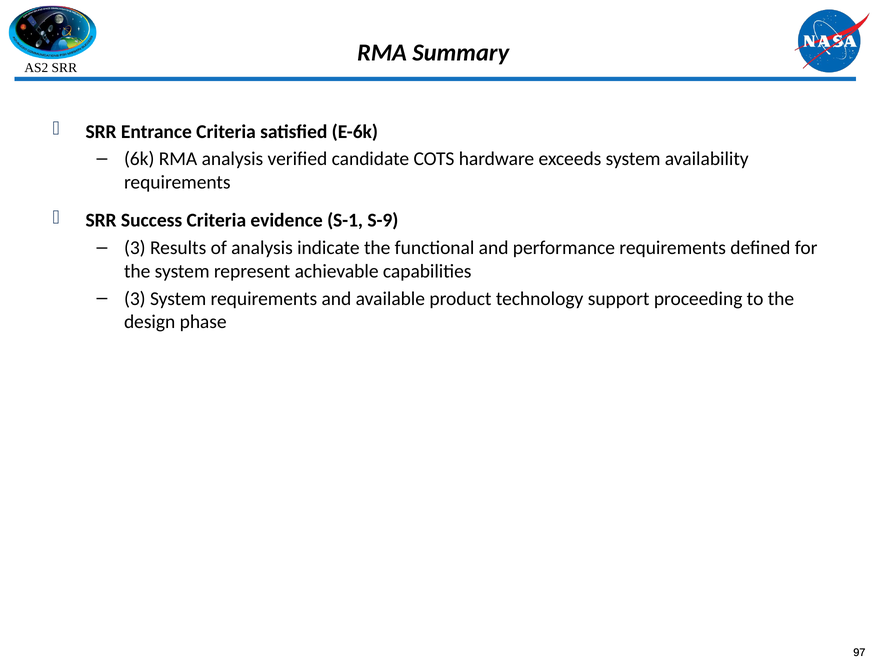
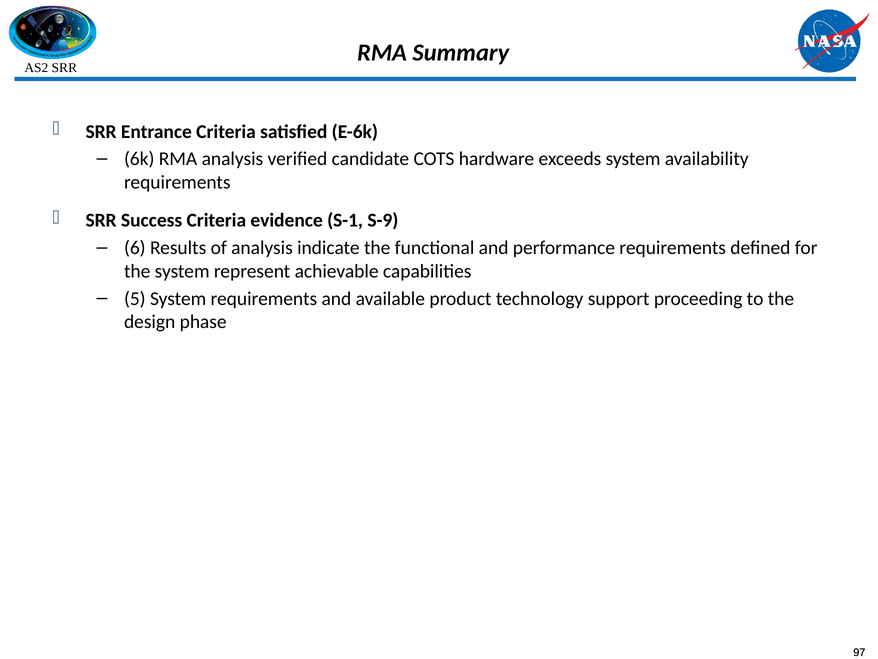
3: 3 -> 6 (135, 248)
3: 3 -> 5 (135, 298)
